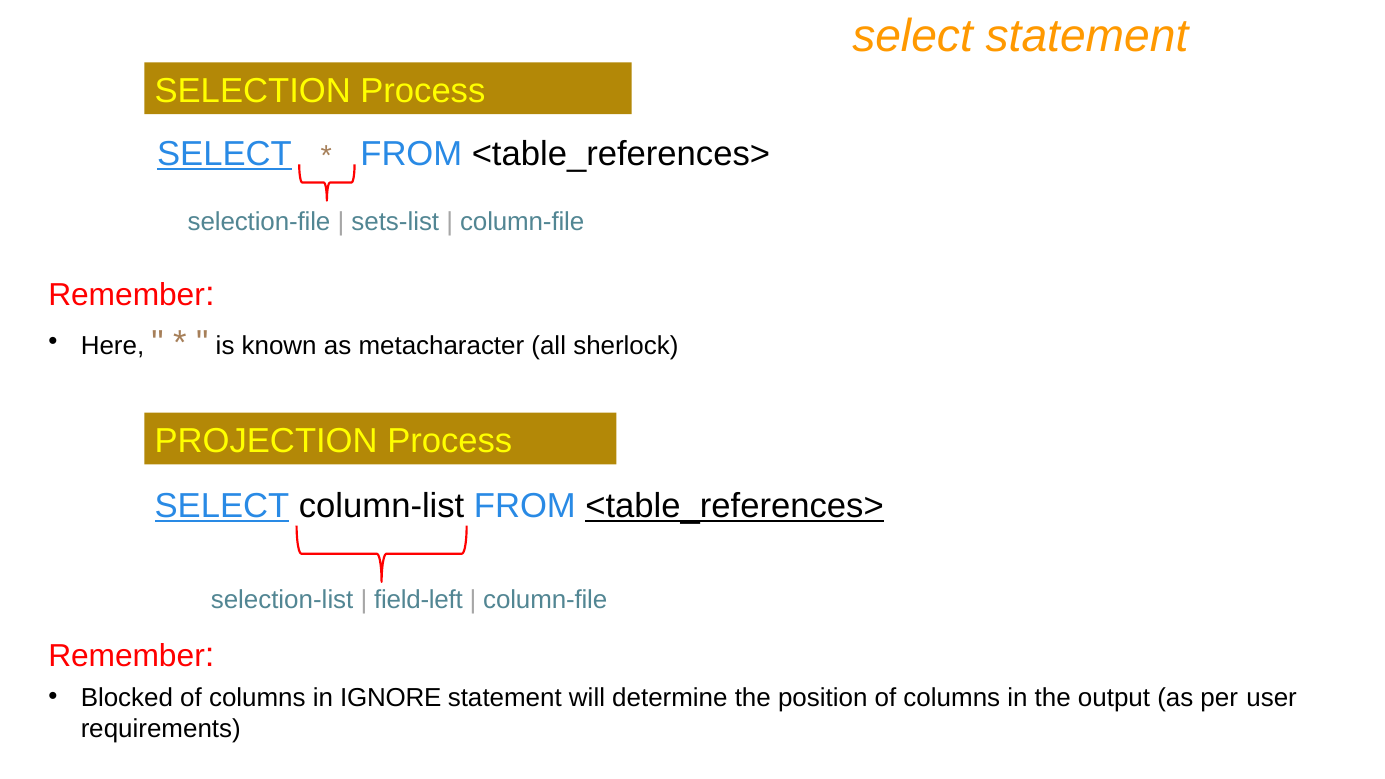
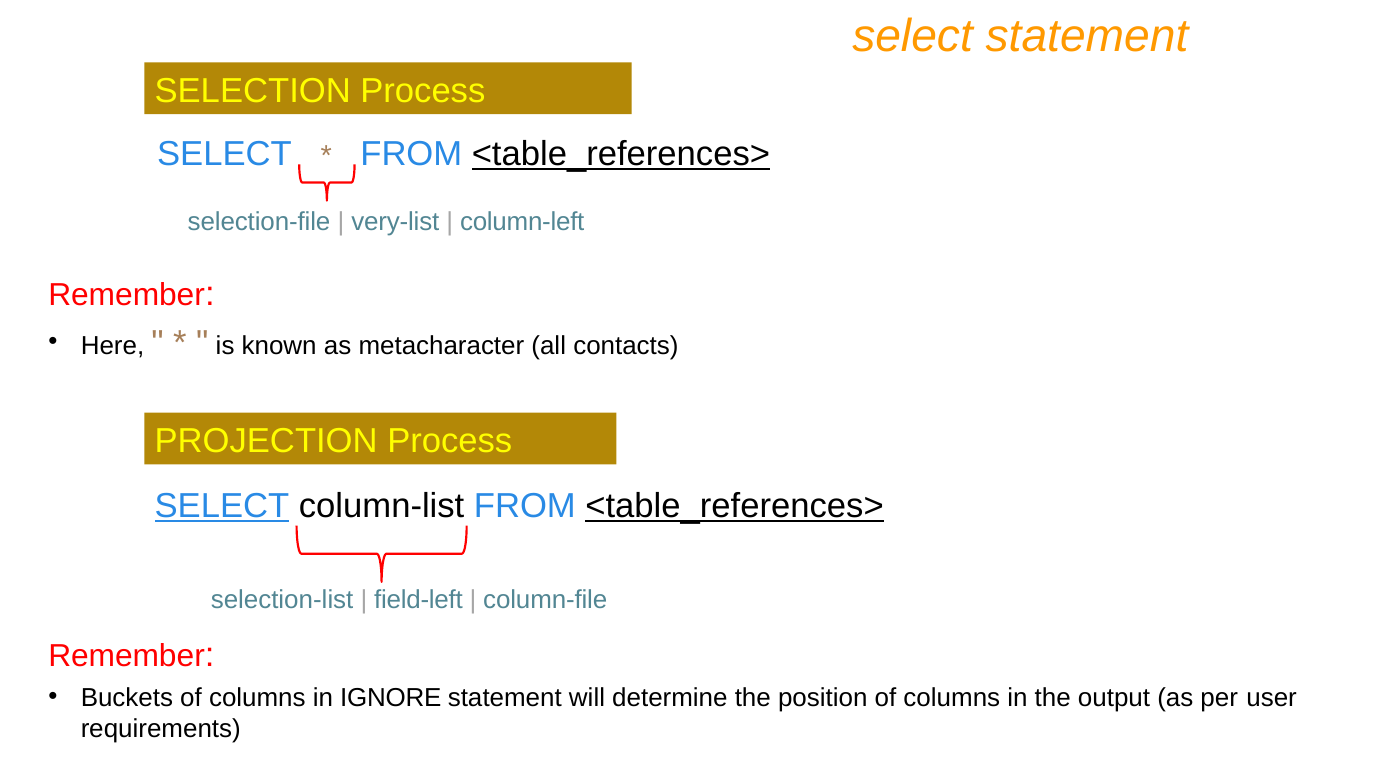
SELECT underline: present -> none (224, 155)
<table_references> underline: none -> present (621, 155)
sets-list: sets-list -> very-list (395, 222)
column-file: column-file -> column-left (522, 222)
sherlock: sherlock -> contacts (626, 346)
Blocked: Blocked -> Buckets (127, 698)
